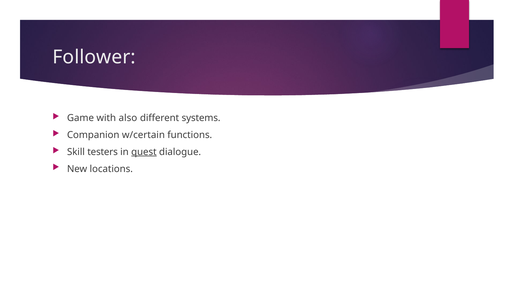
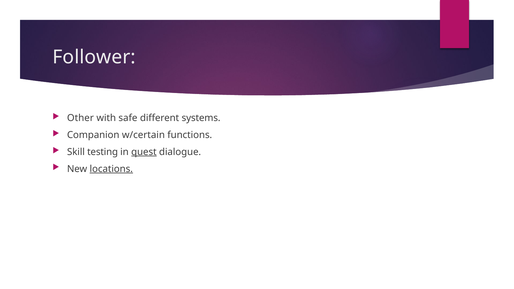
Game: Game -> Other (80, 118)
also: also -> safe (128, 118)
testers: testers -> testing (103, 152)
locations underline: none -> present (111, 169)
